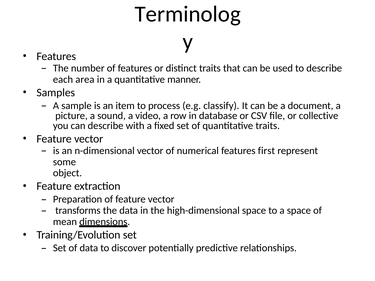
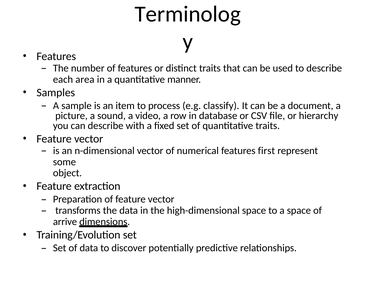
collective: collective -> hierarchy (319, 116)
mean: mean -> arrive (65, 222)
